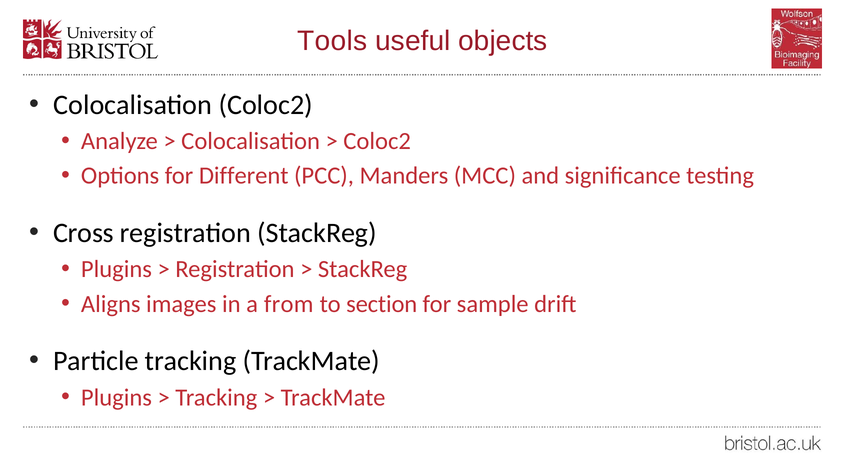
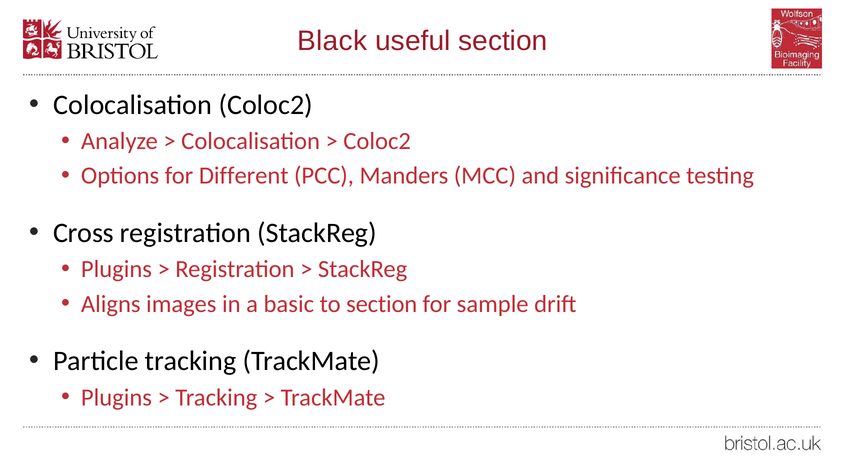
Tools: Tools -> Black (332, 41)
useful objects: objects -> section (503, 41)
from: from -> basic (289, 304)
